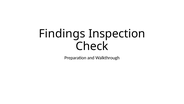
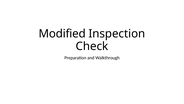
Findings: Findings -> Modified (62, 34)
